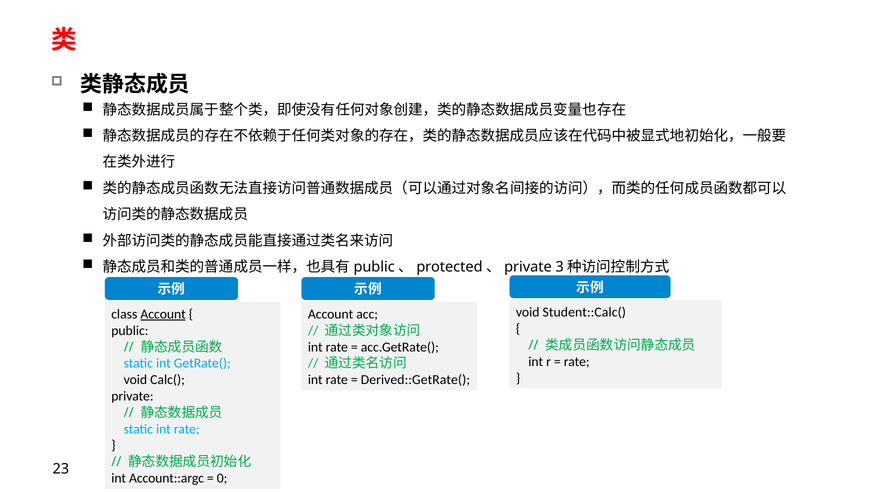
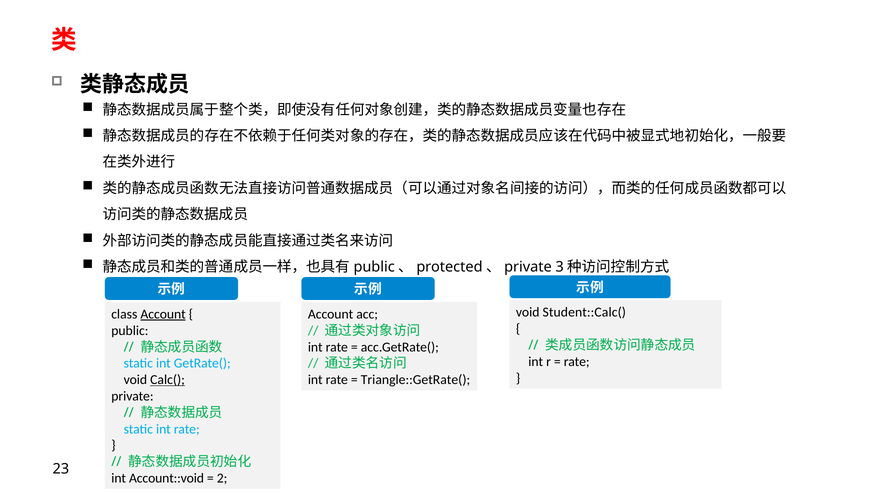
Calc( underline: none -> present (168, 380)
Derived::GetRate(: Derived::GetRate( -> Triangle::GetRate( (415, 380)
Account::argc: Account::argc -> Account::void (167, 478)
0: 0 -> 2 (222, 478)
